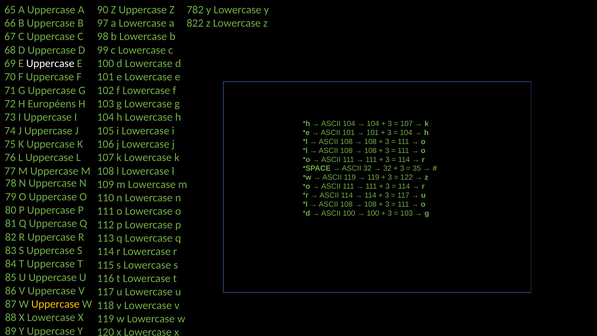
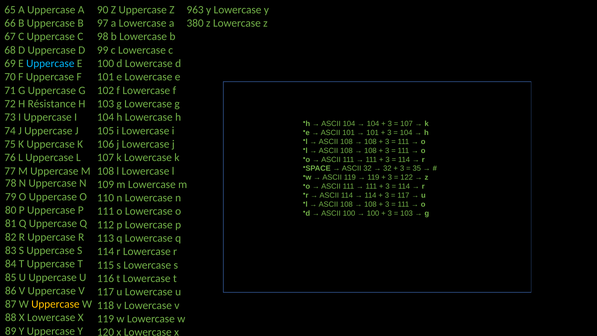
782: 782 -> 963 (195, 10)
822: 822 -> 380 (195, 23)
Uppercase colour: white -> light blue (50, 63)
Européens: Européens -> Résistance (52, 104)
